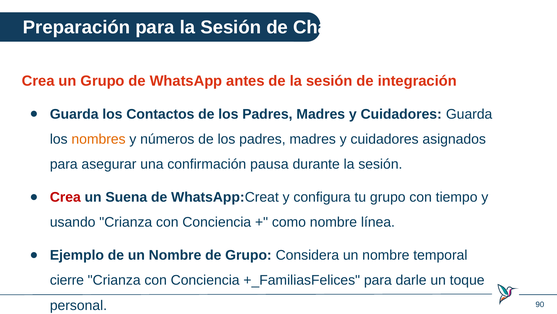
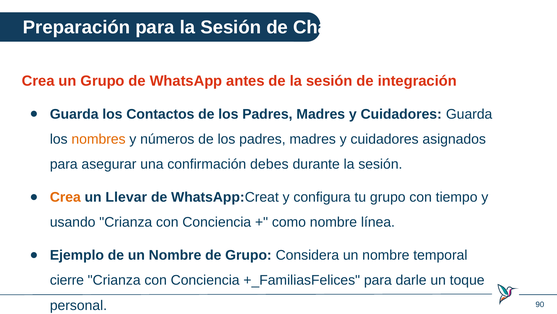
pausa: pausa -> debes (269, 164)
Crea colour: red -> orange (65, 197)
Suena: Suena -> Llevar (126, 197)
